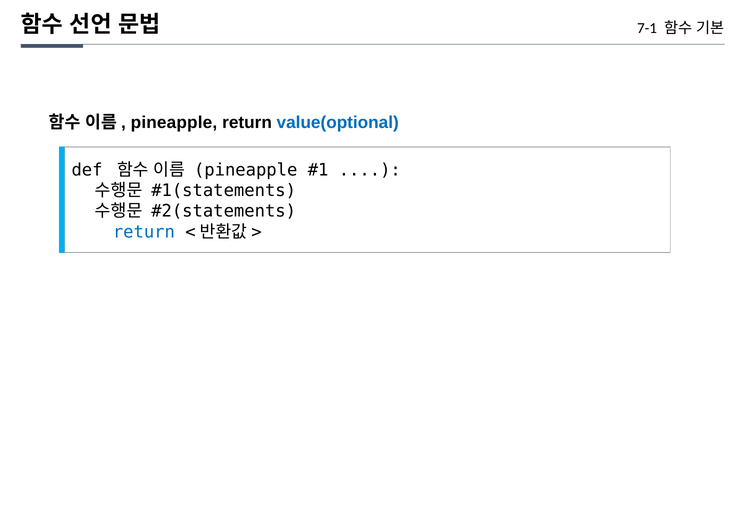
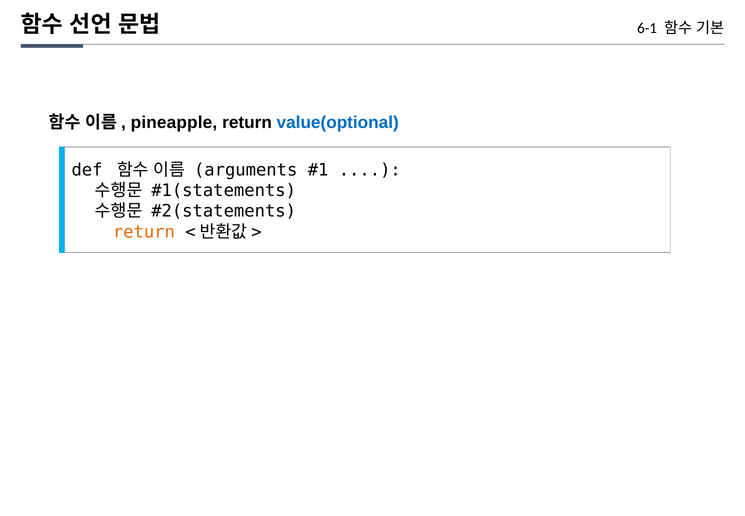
7-1: 7-1 -> 6-1 (647, 28)
pineapple: pineapple -> arguments (246, 170)
return colour: blue -> orange (144, 232)
